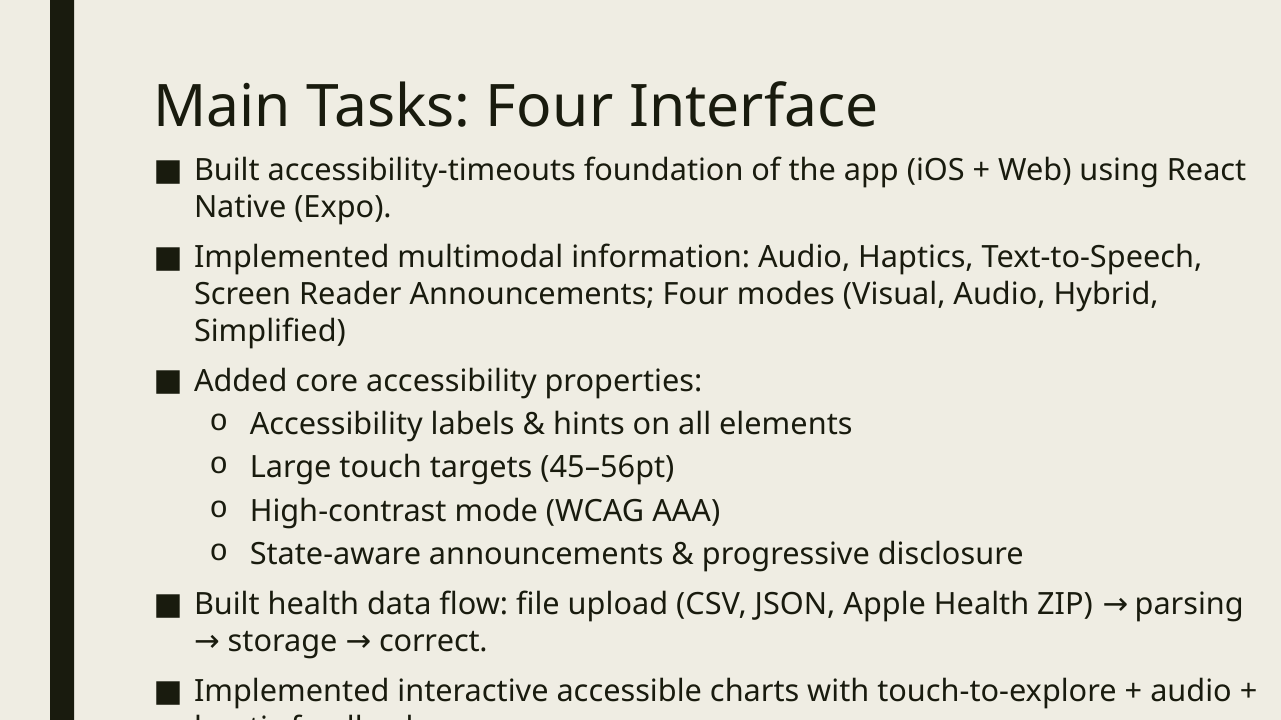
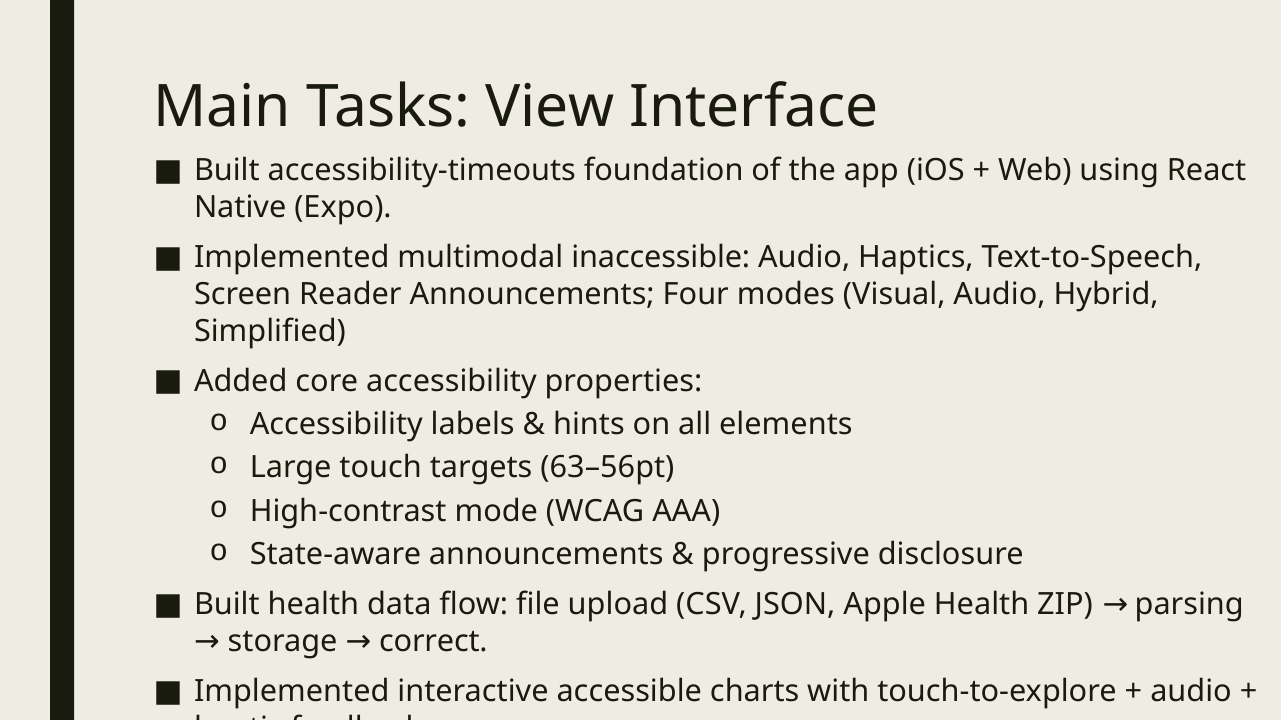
Tasks Four: Four -> View (550, 108)
information: information -> inaccessible (661, 258)
45–56pt: 45–56pt -> 63–56pt (607, 468)
